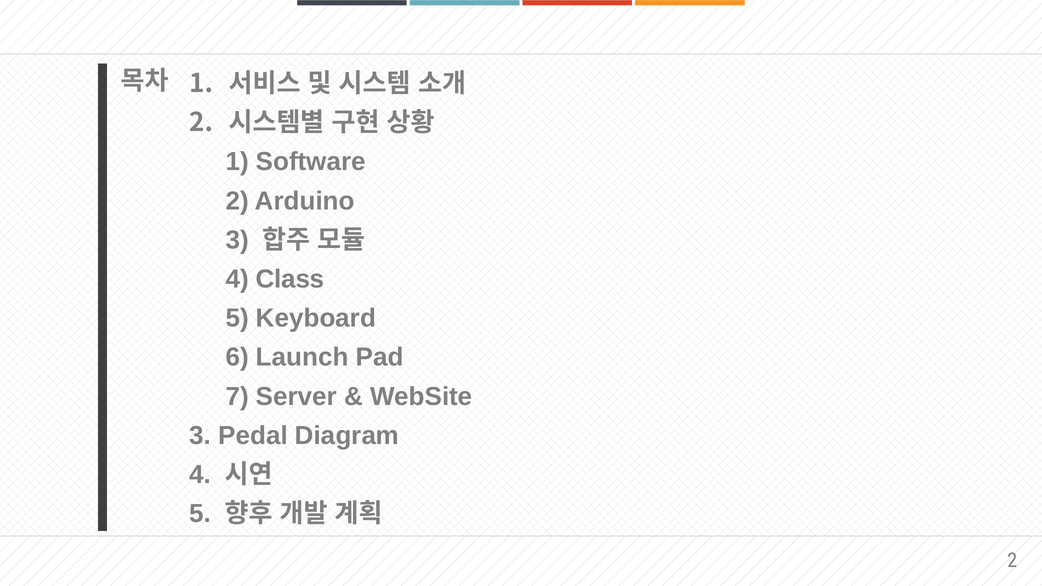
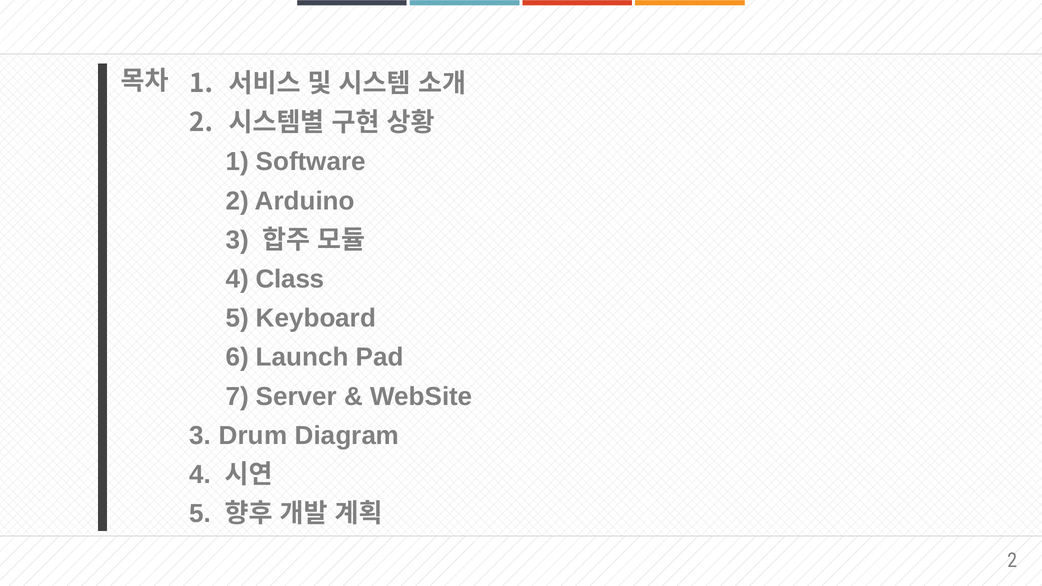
Pedal: Pedal -> Drum (253, 436)
